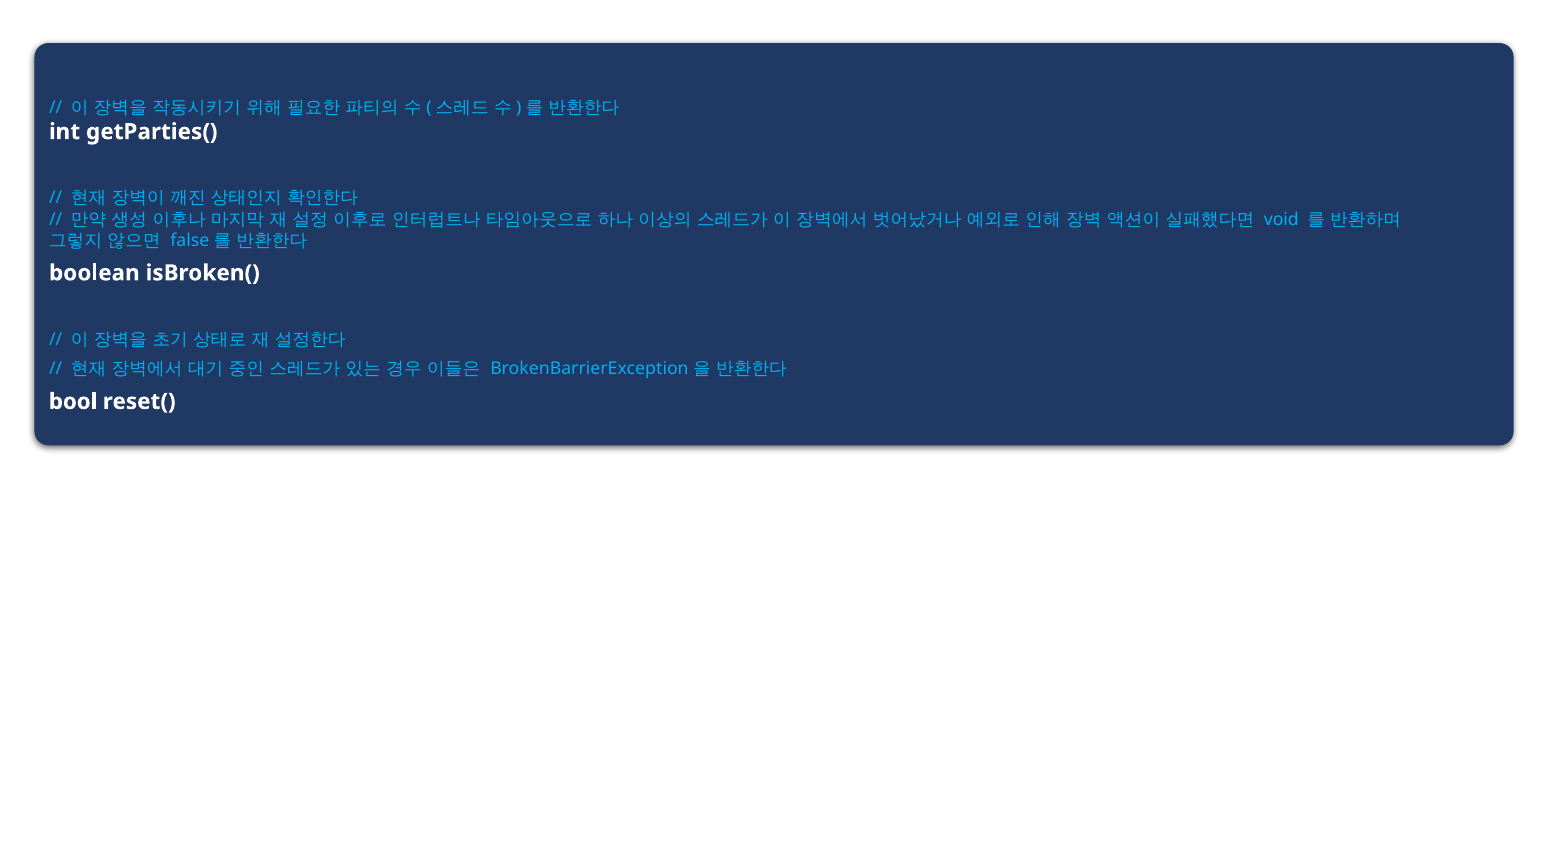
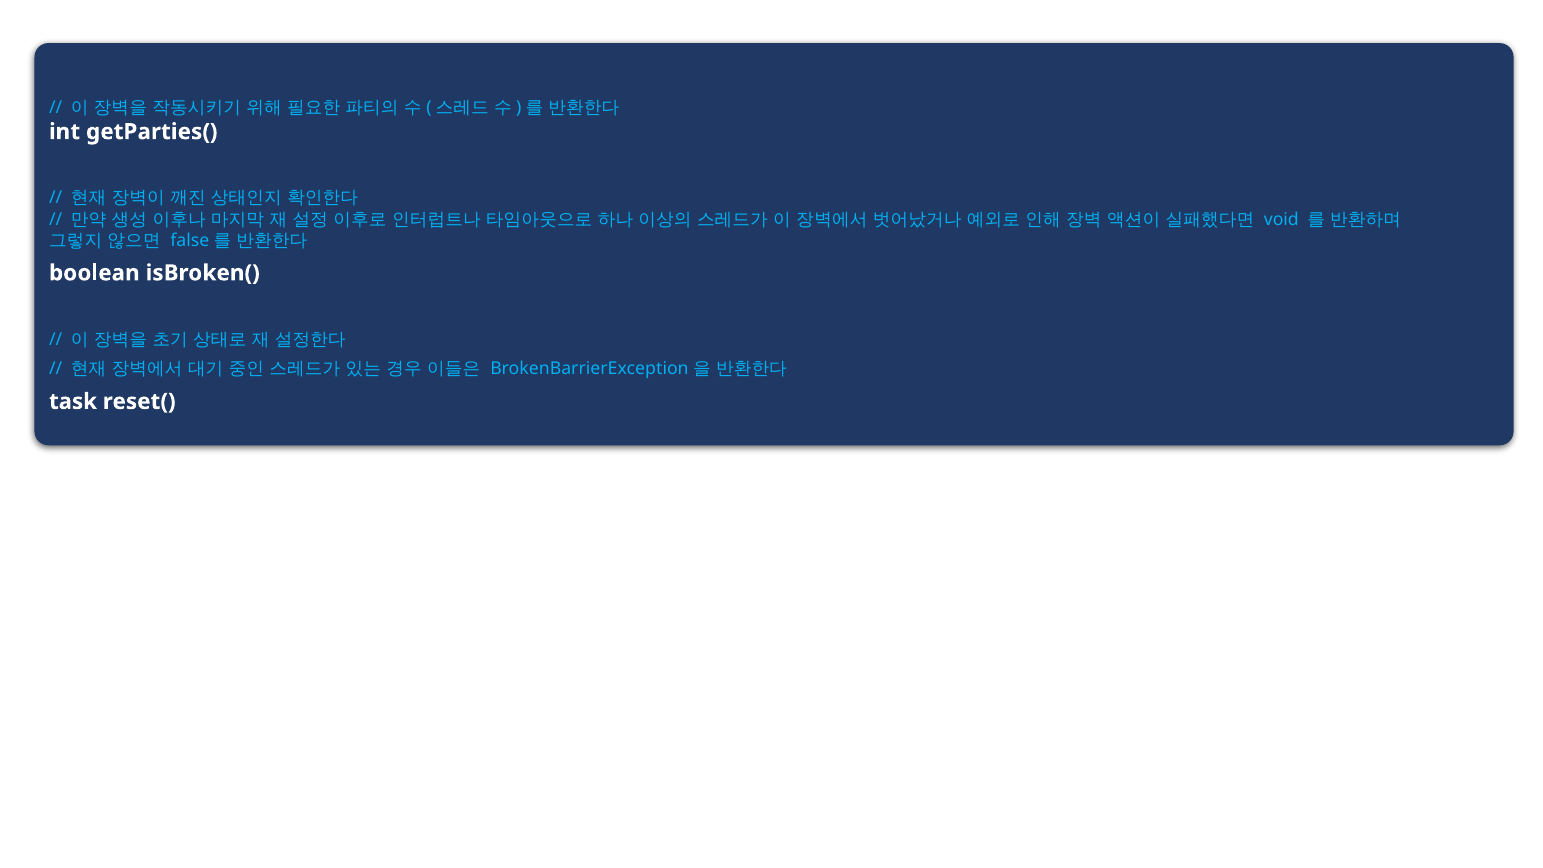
bool: bool -> task (73, 402)
